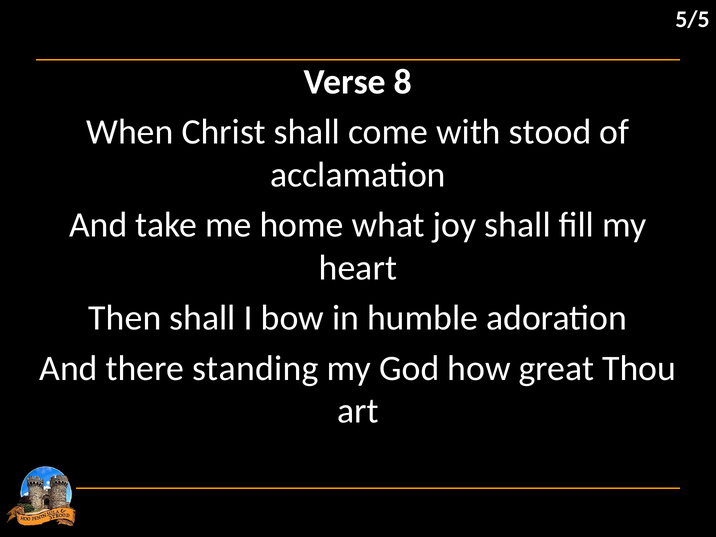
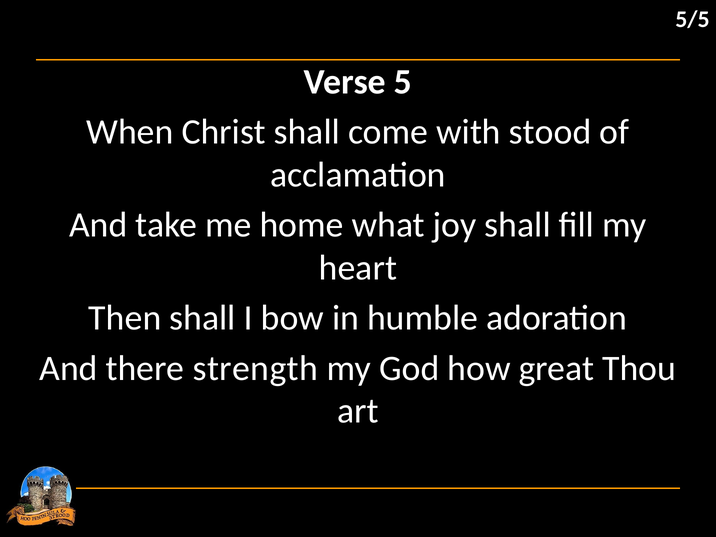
8: 8 -> 5 (403, 82)
standing: standing -> strength (255, 368)
